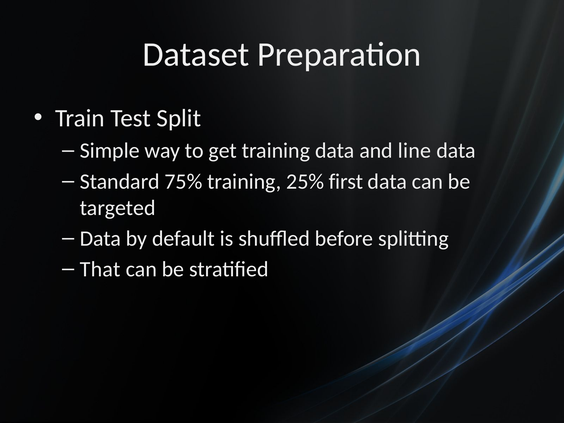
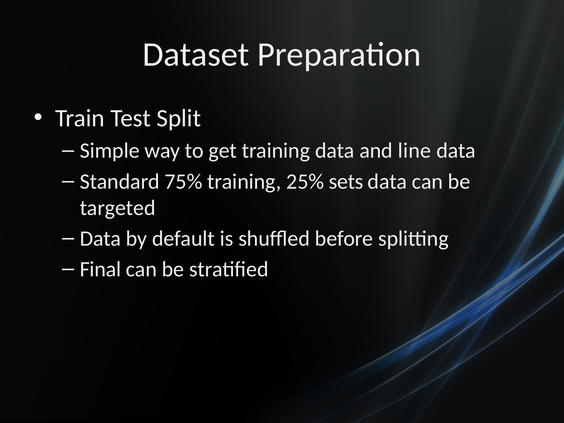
first: first -> sets (346, 181)
That: That -> Final (100, 269)
